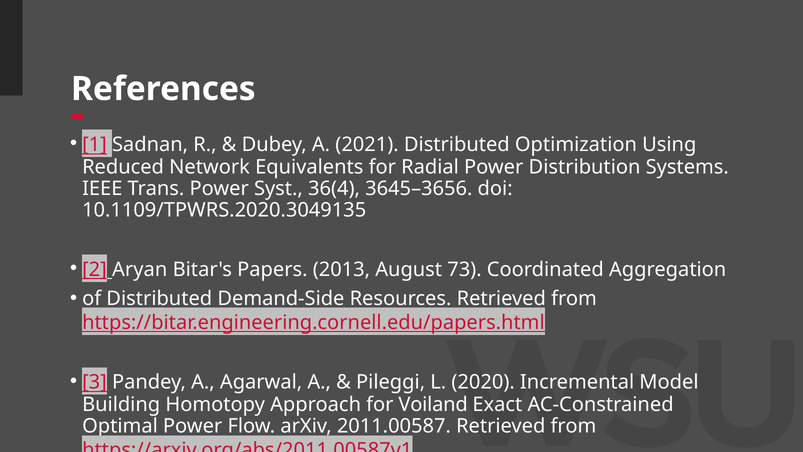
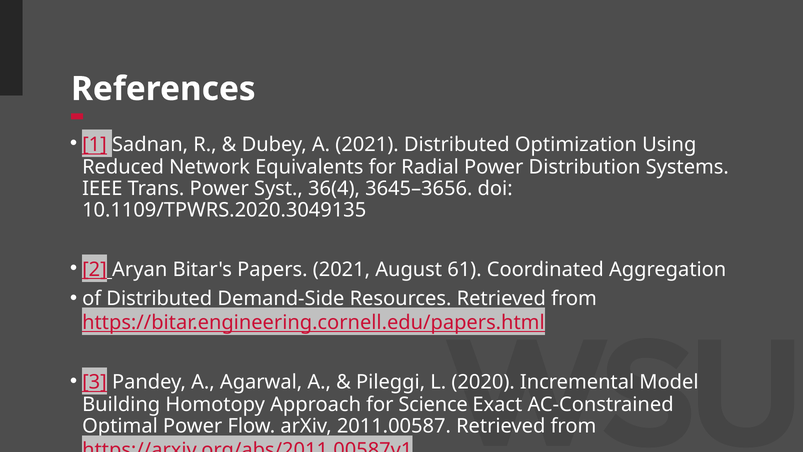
Papers 2013: 2013 -> 2021 (341, 269)
73: 73 -> 61 (464, 269)
Voiland: Voiland -> Science (433, 404)
